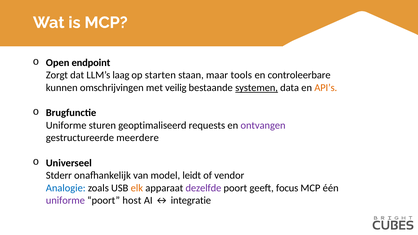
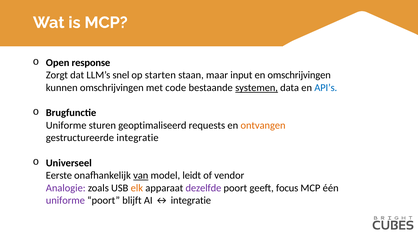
endpoint: endpoint -> response (91, 63)
laag: laag -> snel (121, 75)
tools: tools -> input (241, 75)
en controleerbare: controleerbare -> omschrijvingen (299, 75)
veilig: veilig -> code (176, 88)
API’s colour: orange -> blue (326, 88)
ontvangen colour: purple -> orange (263, 125)
gestructureerde meerdere: meerdere -> integratie (138, 138)
Stderr: Stderr -> Eerste (59, 176)
van underline: none -> present (141, 176)
Analogie colour: blue -> purple (66, 188)
host: host -> blijft (132, 201)
